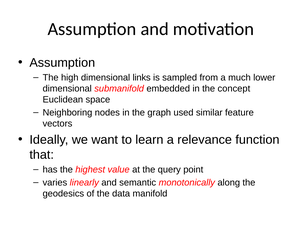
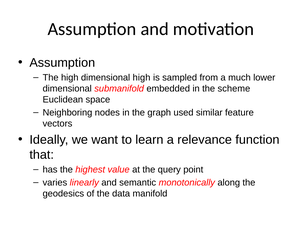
dimensional links: links -> high (142, 78)
concept: concept -> scheme (234, 89)
